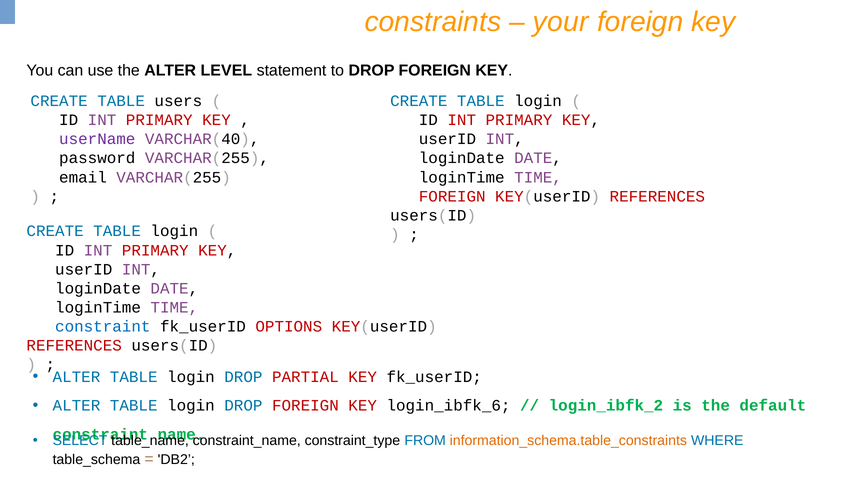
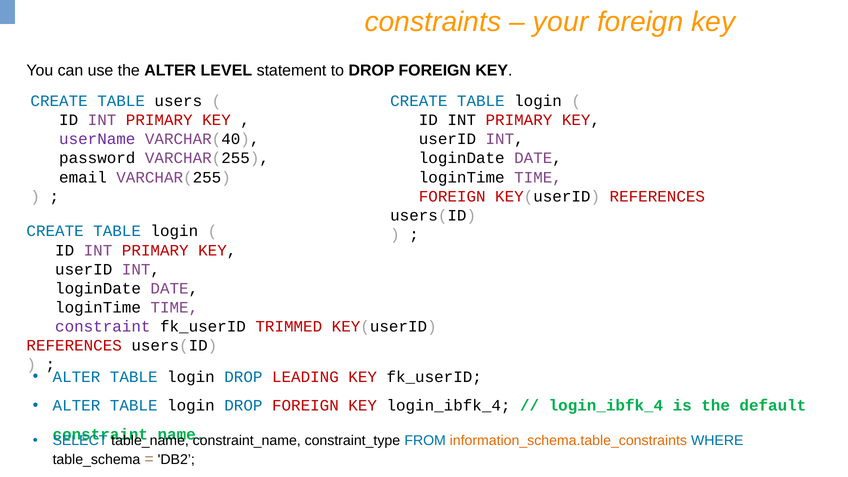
INT colour: red -> black (462, 120)
constraint colour: blue -> purple (103, 327)
OPTIONS: OPTIONS -> TRIMMED (289, 327)
PARTIAL: PARTIAL -> LEADING (305, 377)
KEY login_ibfk_6: login_ibfk_6 -> login_ibfk_4 (449, 406)
login_ibfk_2: login_ibfk_2 -> login_ibfk_4 (606, 406)
